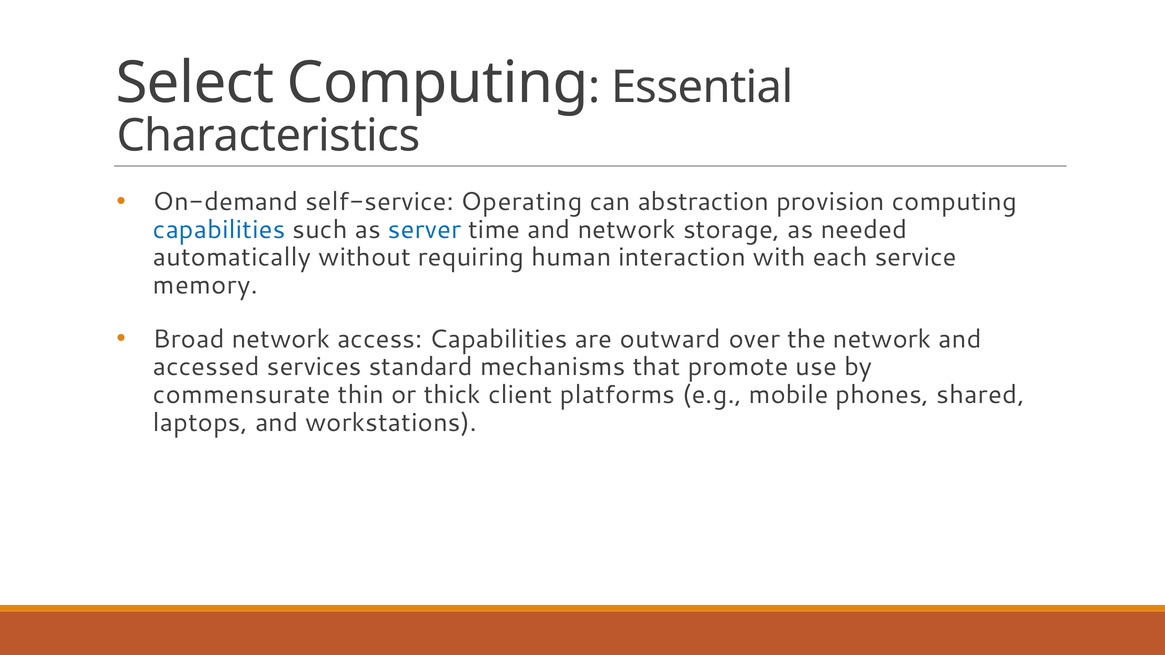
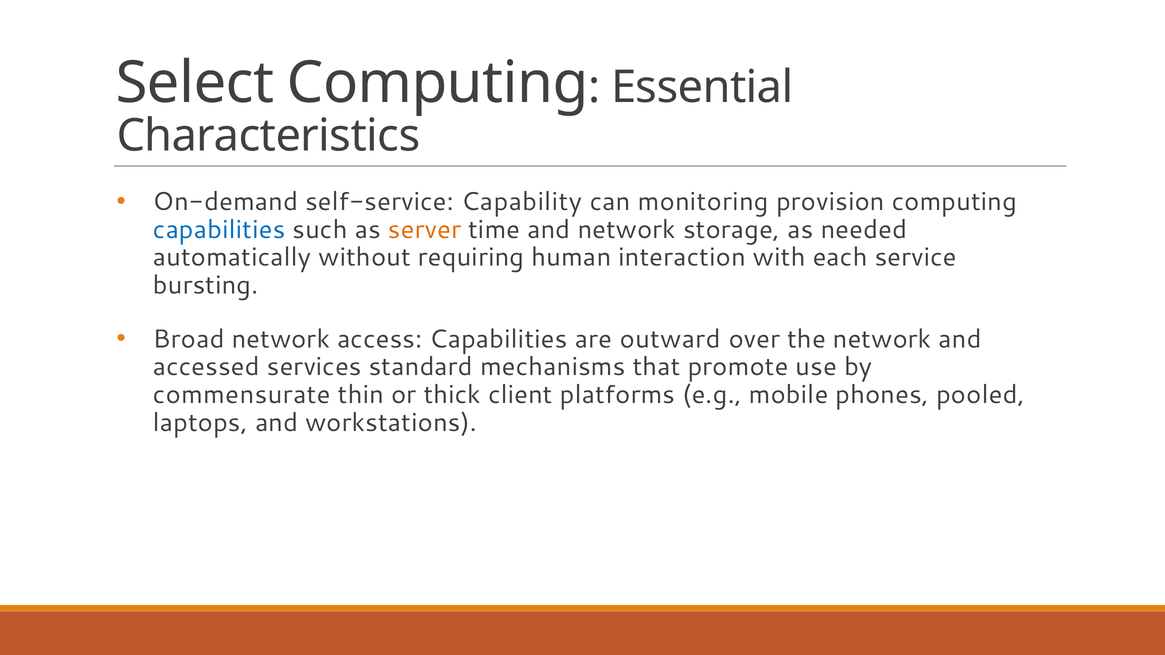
Operating: Operating -> Capability (522, 202)
abstraction: abstraction -> monitoring (703, 202)
server colour: blue -> orange (425, 230)
memory: memory -> bursting (206, 285)
shared: shared -> pooled (980, 395)
